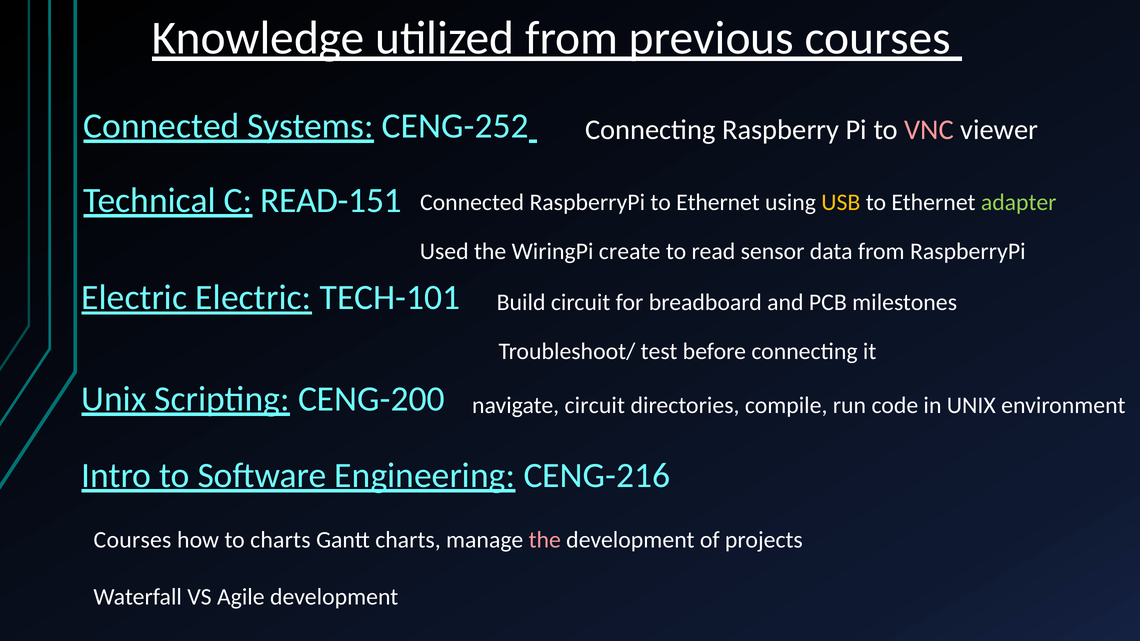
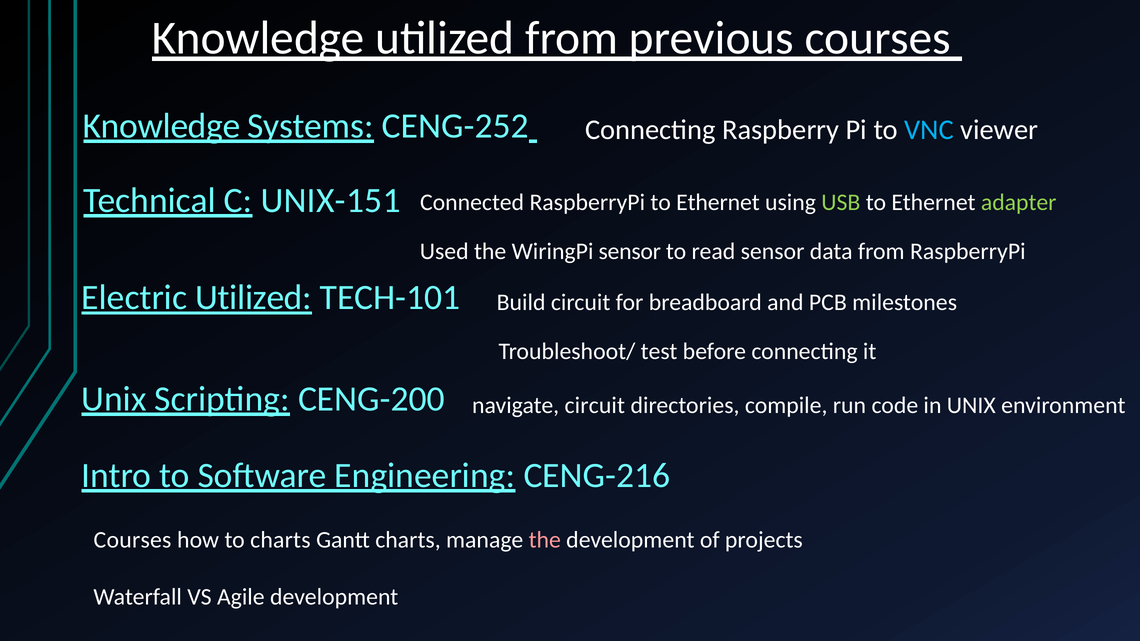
Connected: Connected -> Knowledge (162, 126)
VNC colour: pink -> light blue (929, 130)
READ-151: READ-151 -> UNIX-151 (331, 201)
USB colour: yellow -> light green (841, 202)
WiringPi create: create -> sensor (630, 252)
Electric Electric: Electric -> Utilized (254, 298)
